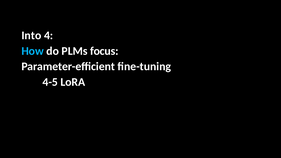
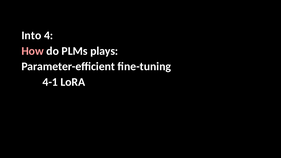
How colour: light blue -> pink (33, 51)
focus: focus -> plays (104, 51)
4-5: 4-5 -> 4-1 (50, 82)
